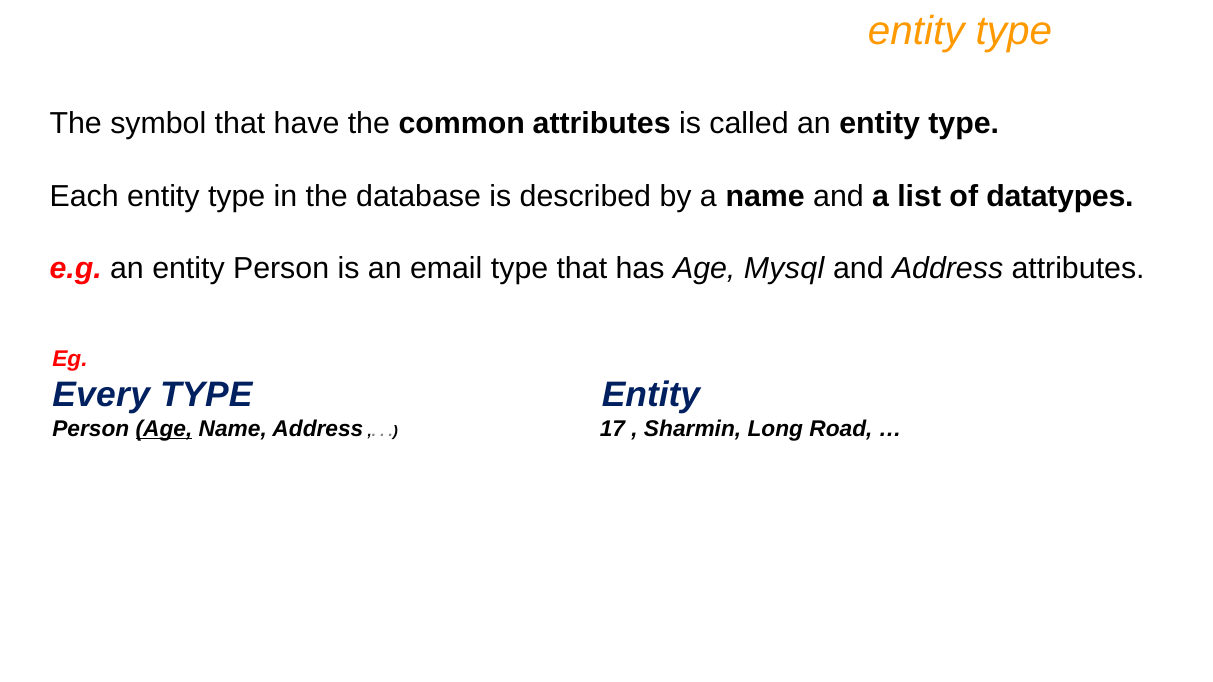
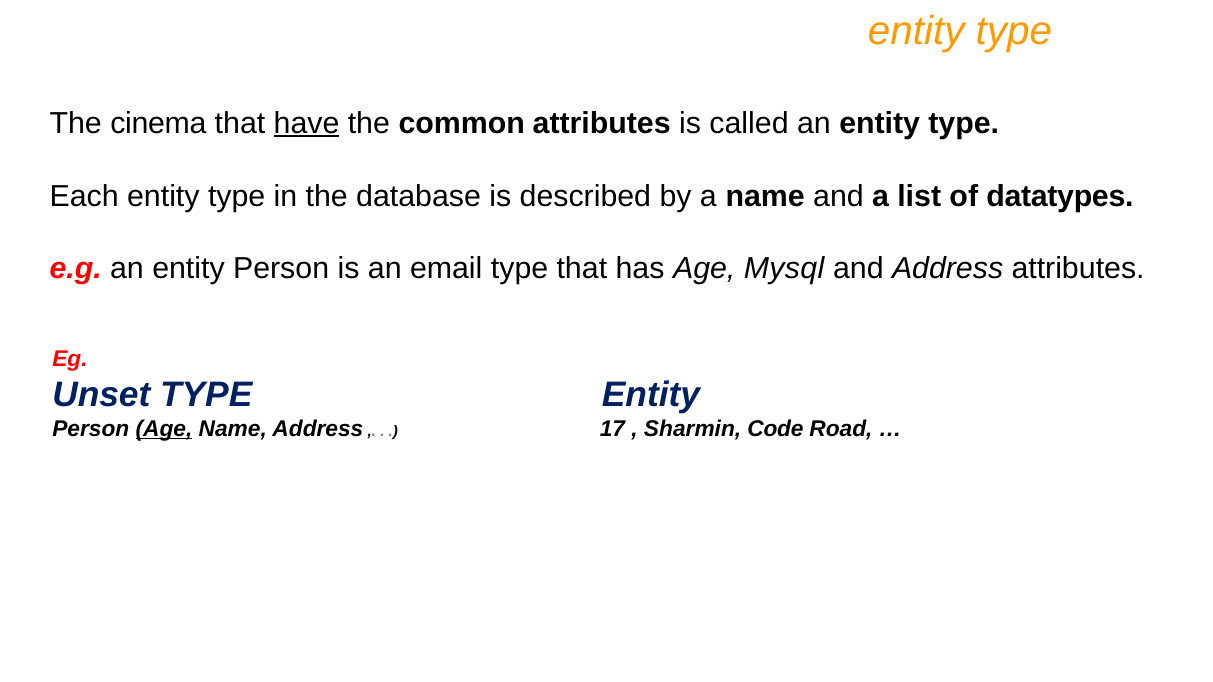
symbol: symbol -> cinema (158, 123)
have underline: none -> present (307, 123)
Every: Every -> Unset (101, 395)
Long: Long -> Code (775, 429)
